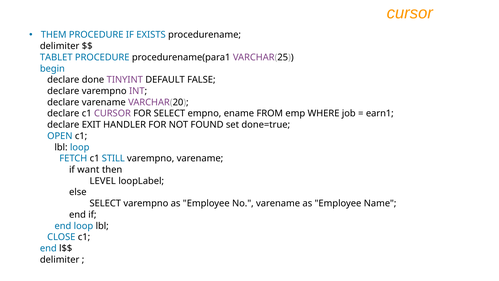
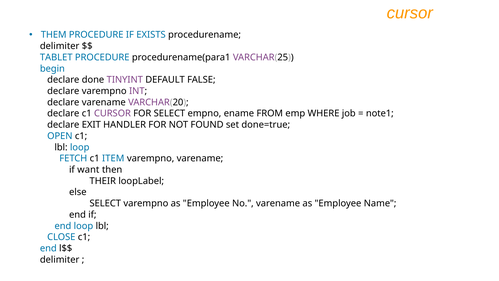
earn1: earn1 -> note1 (380, 113)
STILL: STILL -> ITEM (113, 158)
LEVEL: LEVEL -> THEIR (103, 181)
